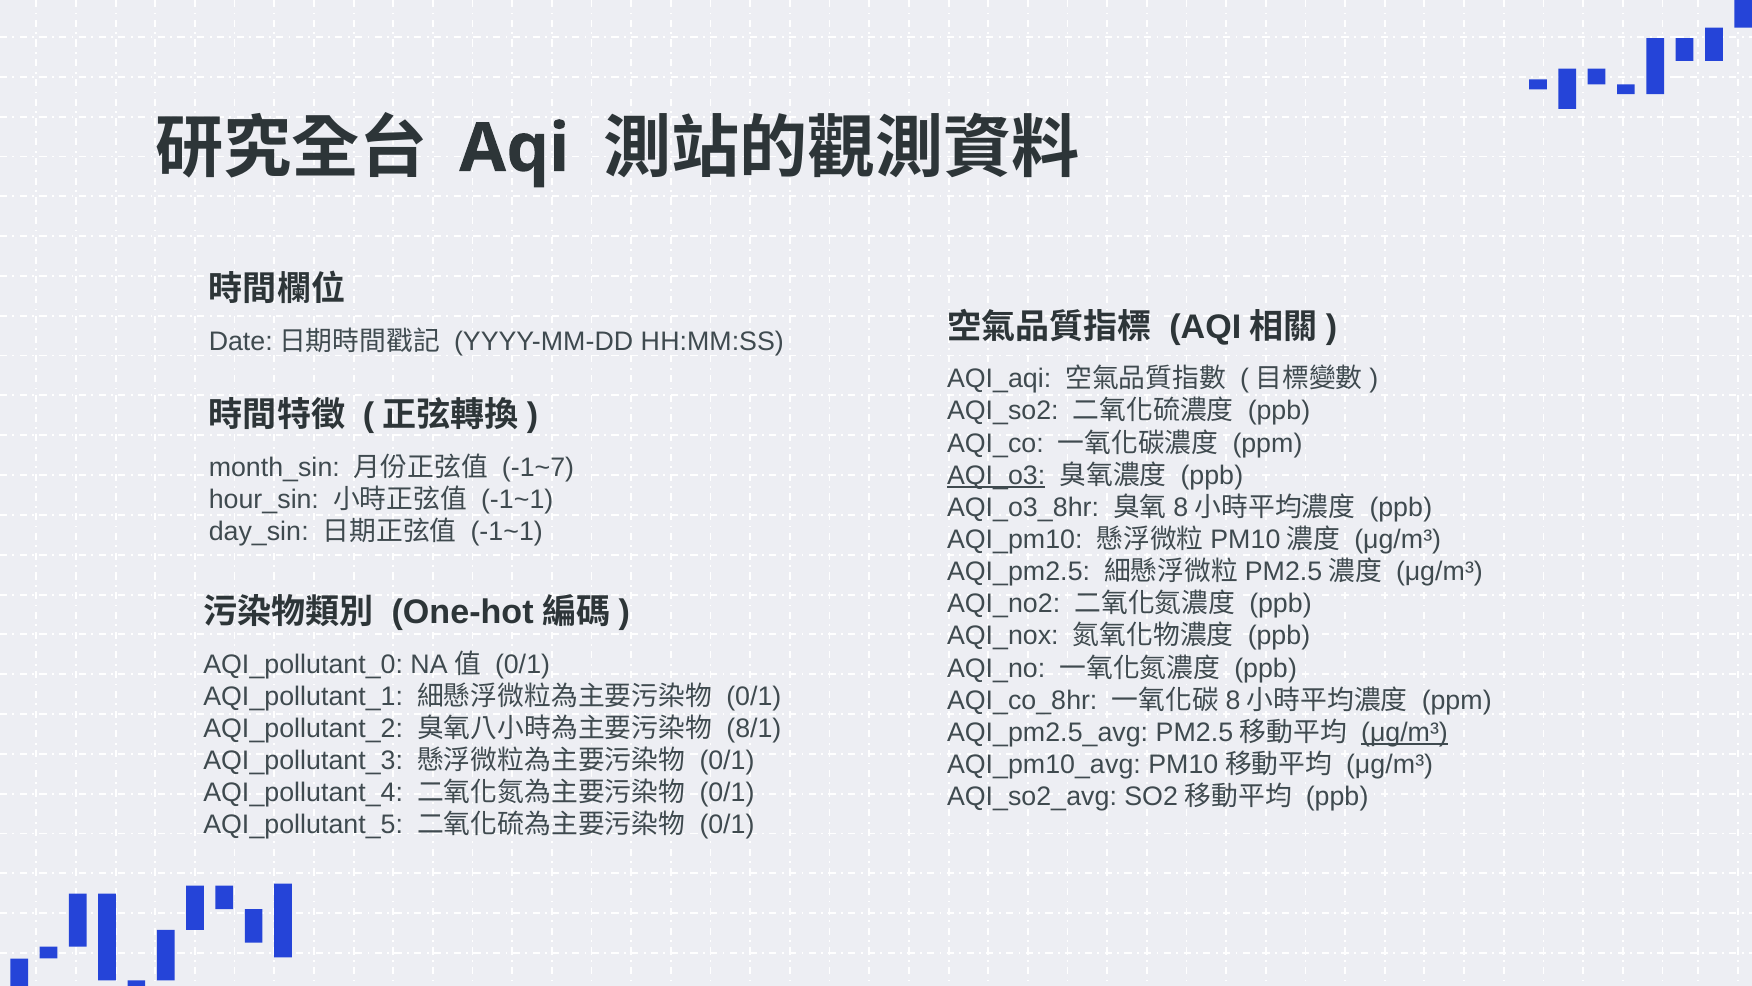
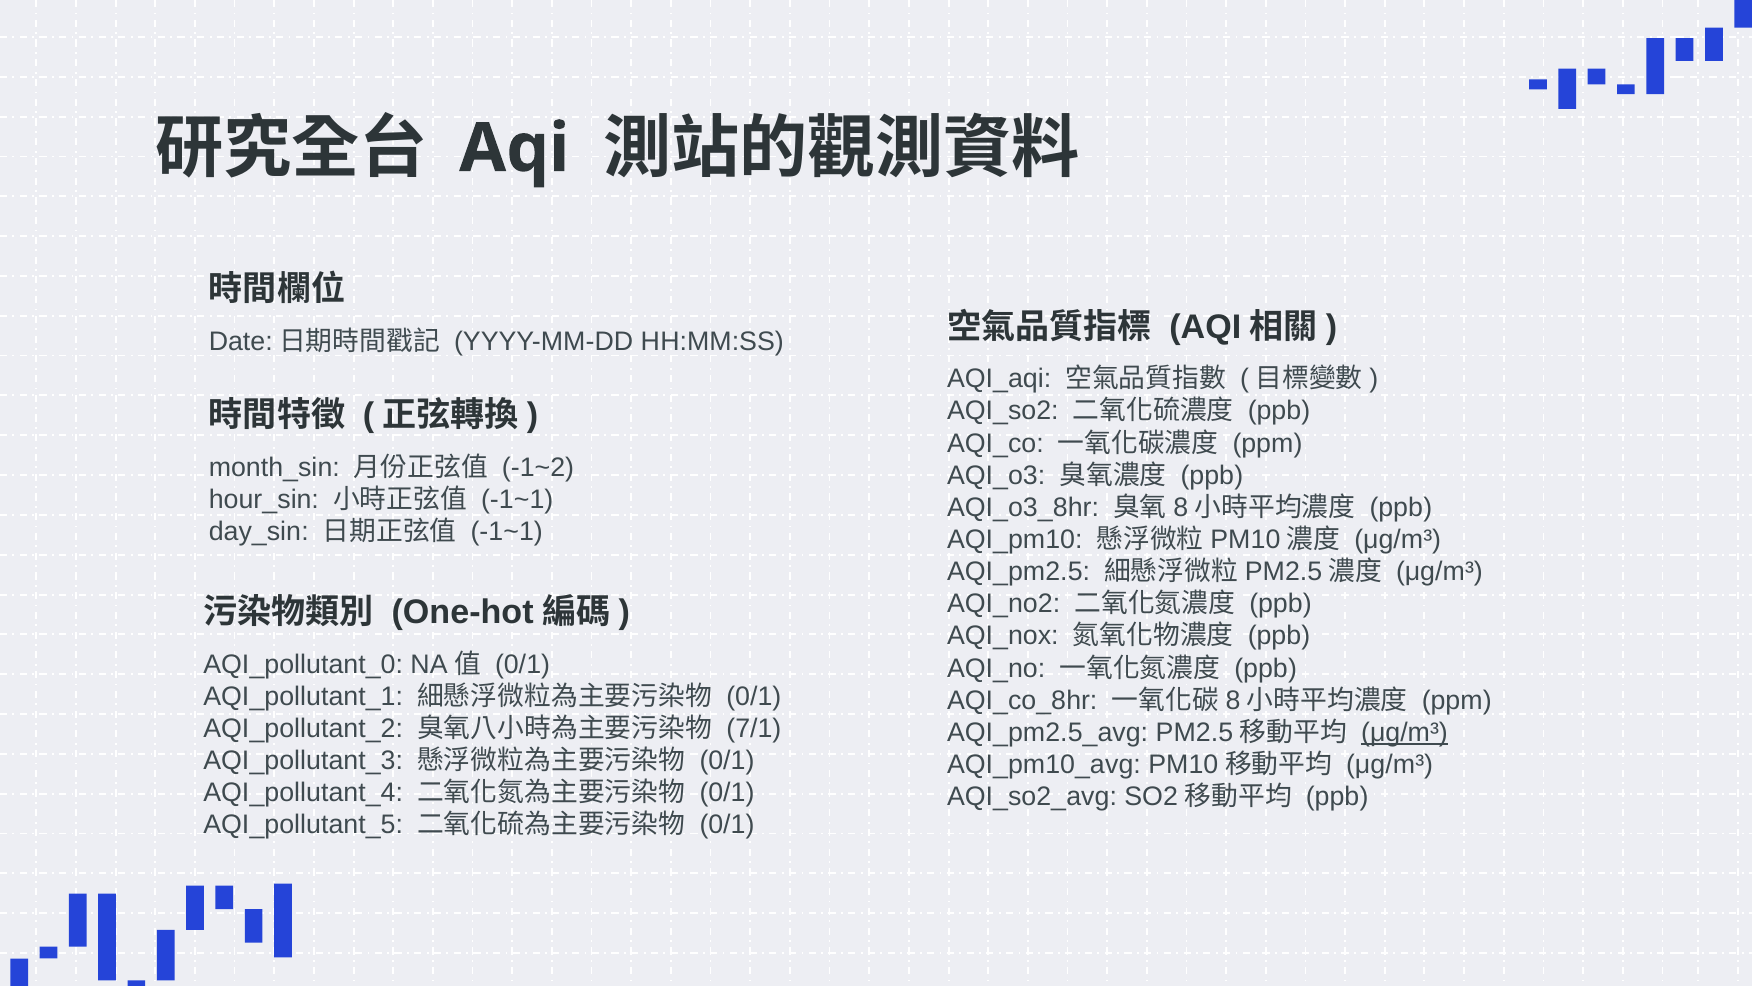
-1~7: -1~7 -> -1~2 (538, 467)
AQI_o3 underline: present -> none (996, 475)
8/1: 8/1 -> 7/1 (754, 728)
